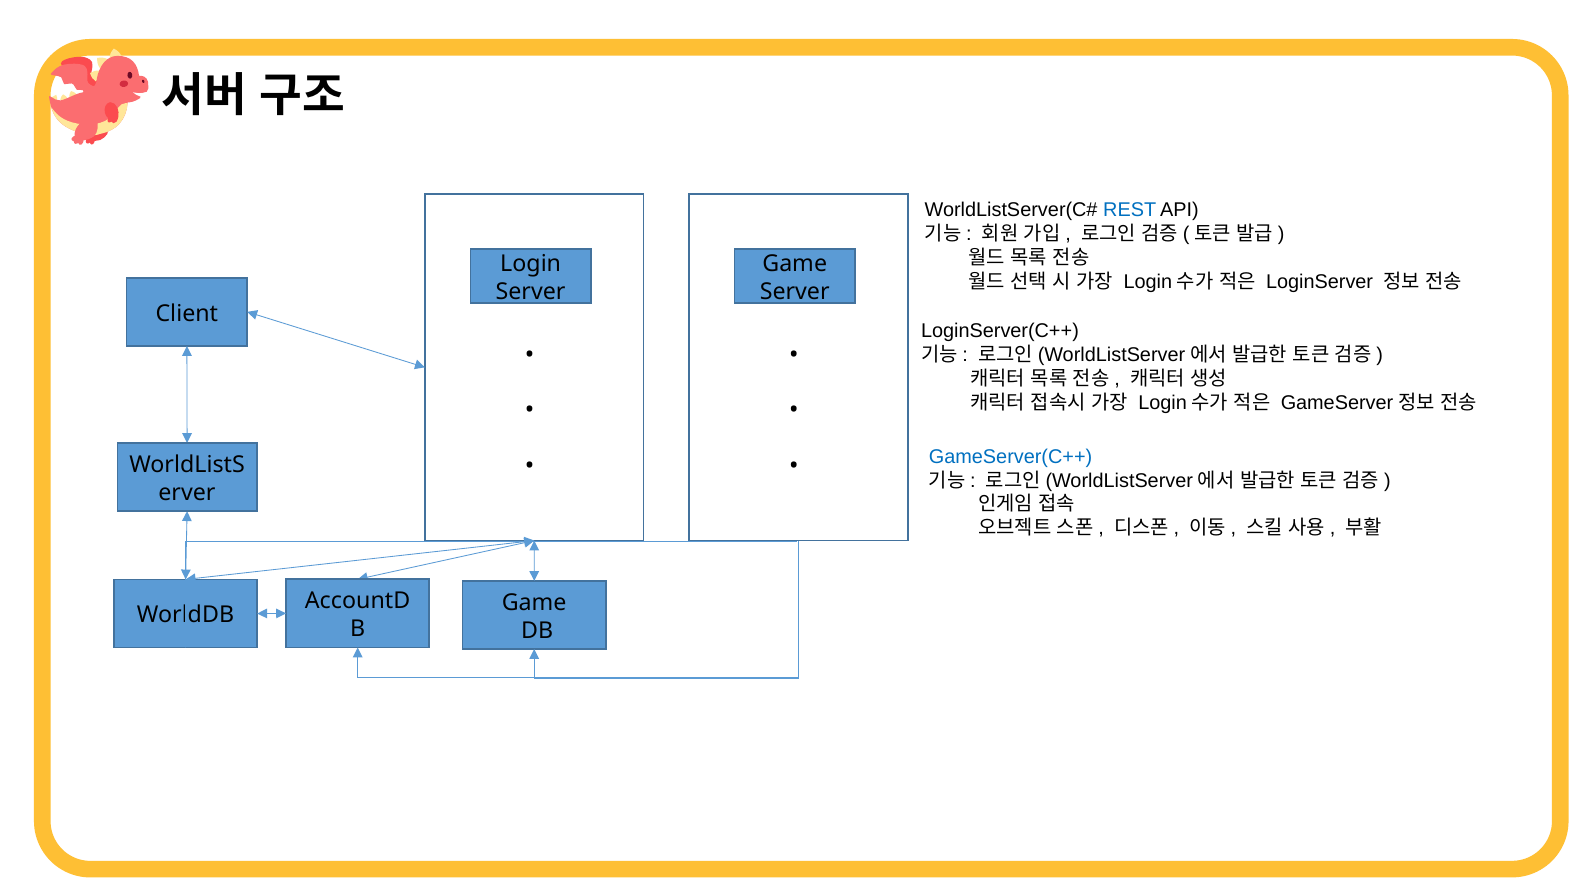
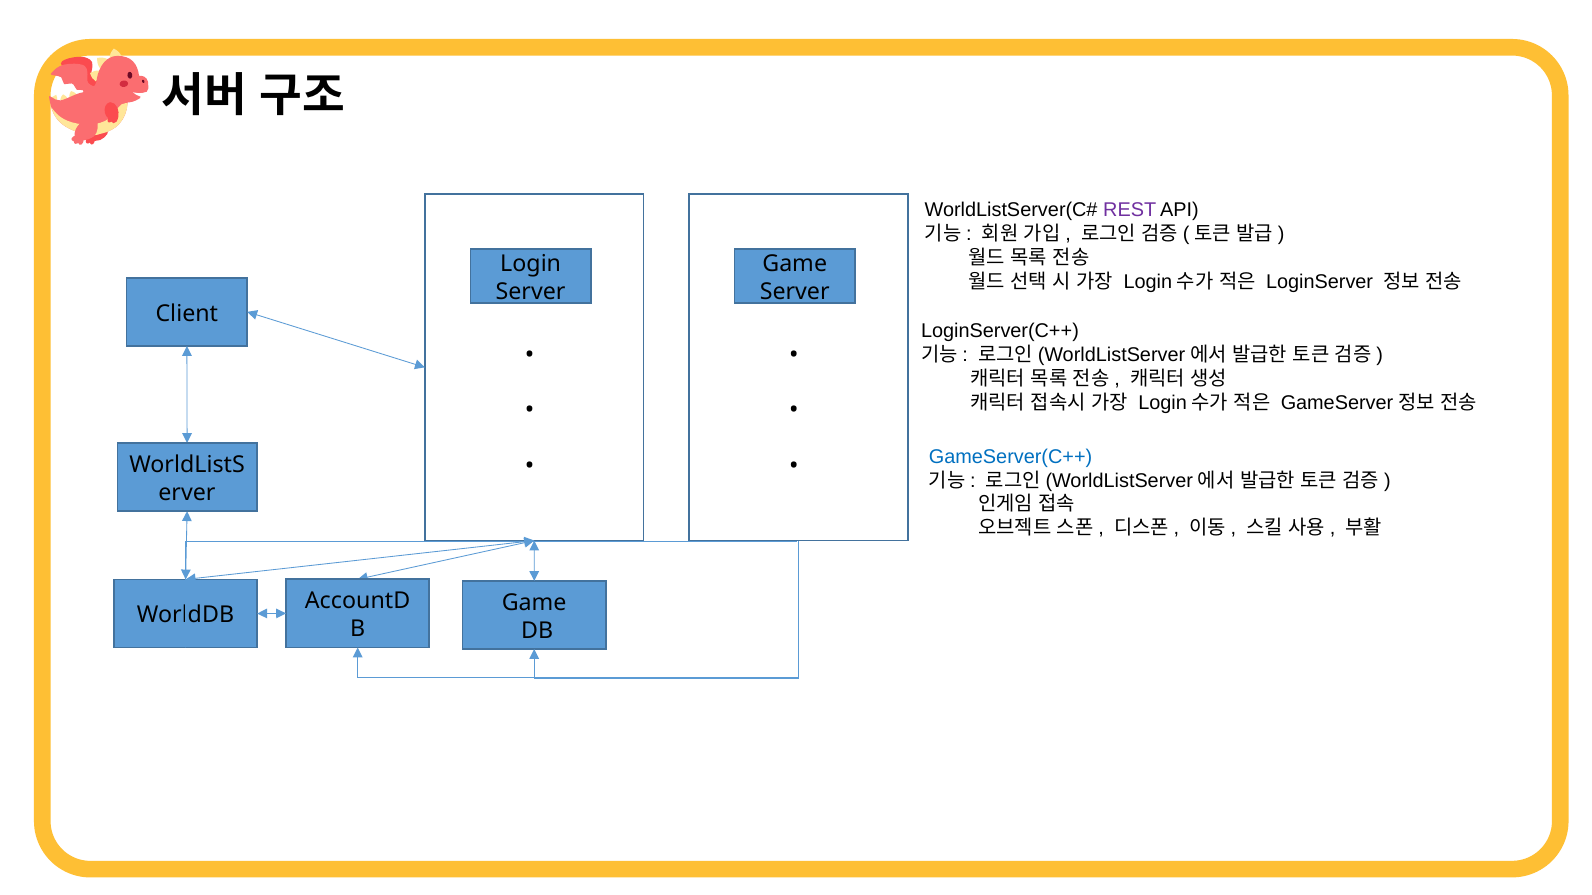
REST colour: blue -> purple (1130, 210)
